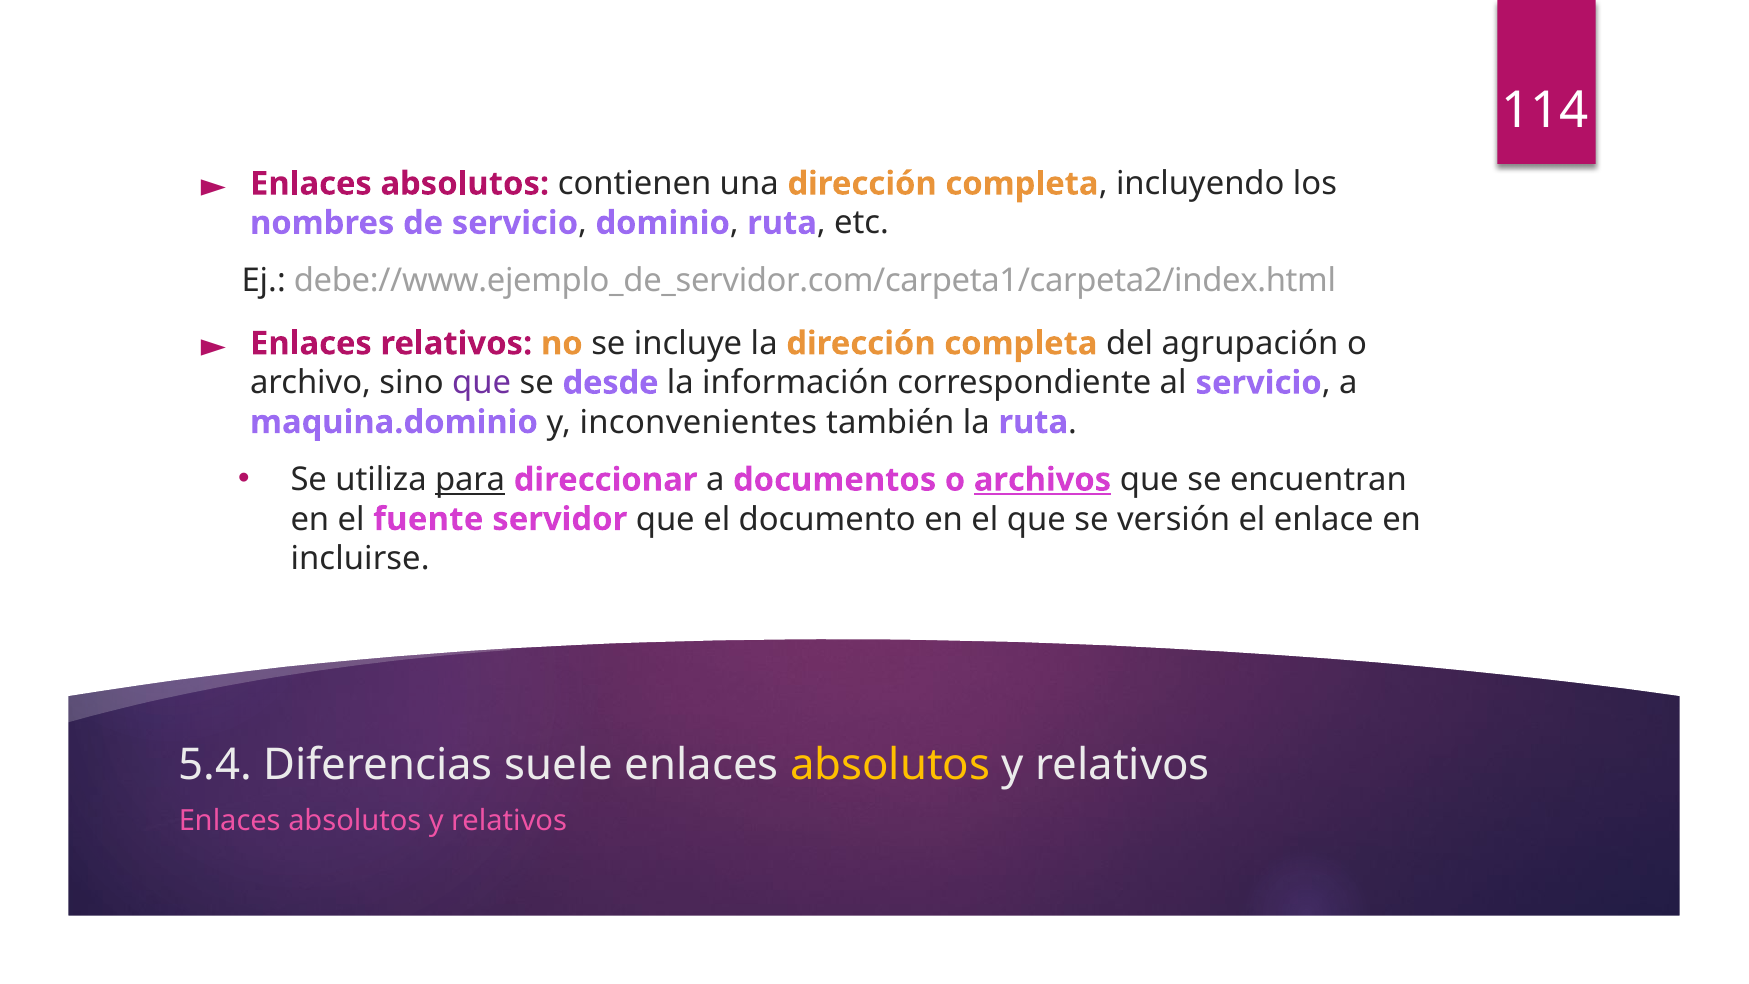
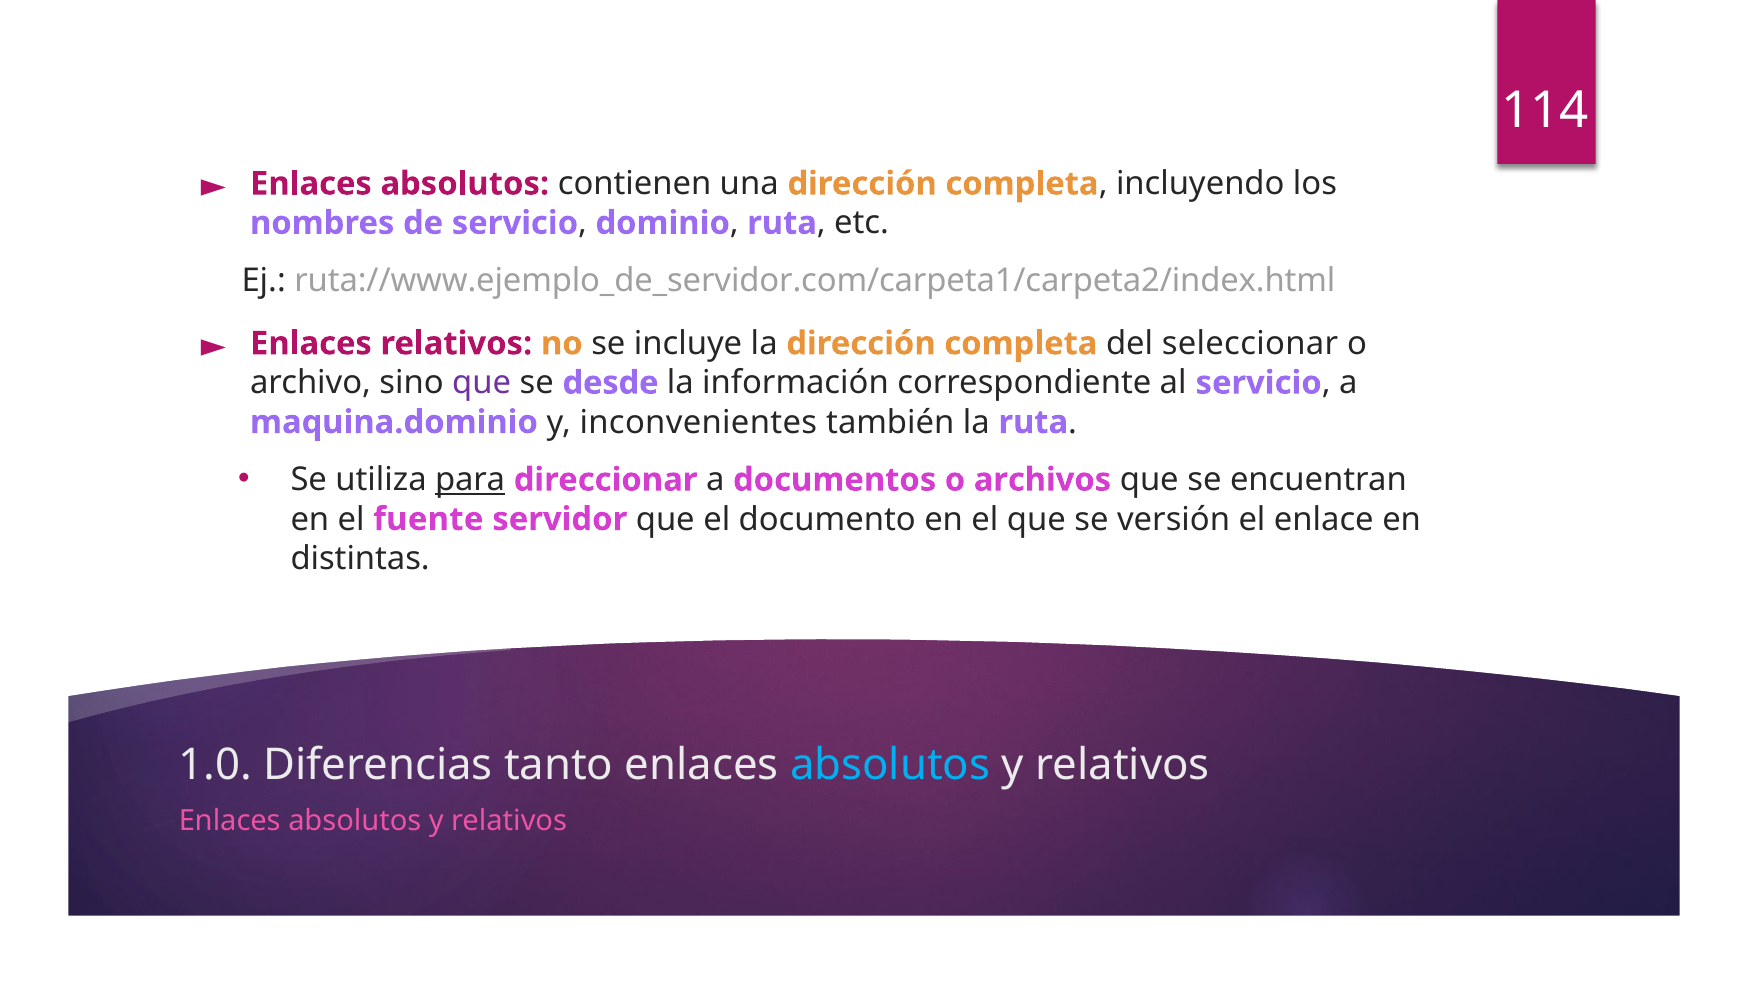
debe://www.ejemplo_de_servidor.com/carpeta1/carpeta2/index.html: debe://www.ejemplo_de_servidor.com/carpeta1/carpeta2/index.html -> ruta://www.ejemplo_de_servidor.com/carpeta1/carpeta2/index.html (815, 281)
agrupación: agrupación -> seleccionar (1250, 343)
archivos underline: present -> none (1042, 480)
incluirse: incluirse -> distintas (360, 558)
5.4: 5.4 -> 1.0 (215, 764)
suele: suele -> tanto (559, 764)
absolutos colour: yellow -> light blue (890, 764)
